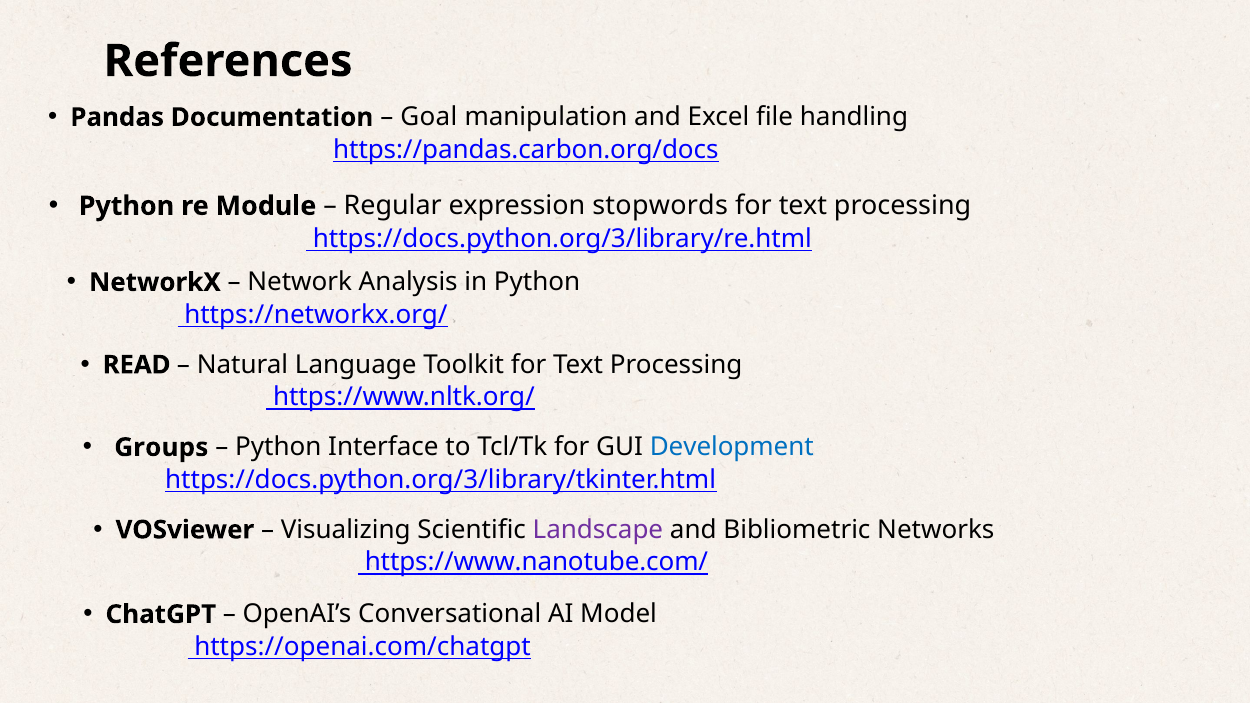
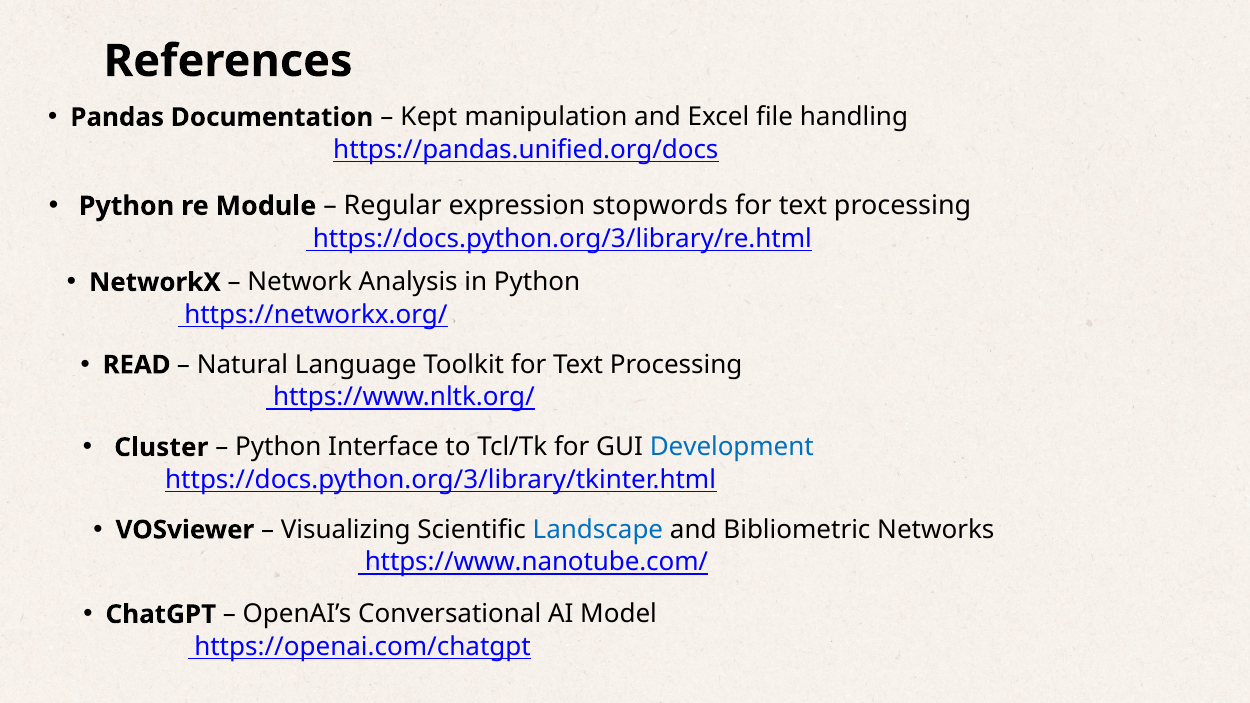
Goal: Goal -> Kept (429, 117)
https://pandas.carbon.org/docs: https://pandas.carbon.org/docs -> https://pandas.unified.org/docs (526, 150)
Groups: Groups -> Cluster (161, 447)
Landscape colour: purple -> blue (598, 530)
